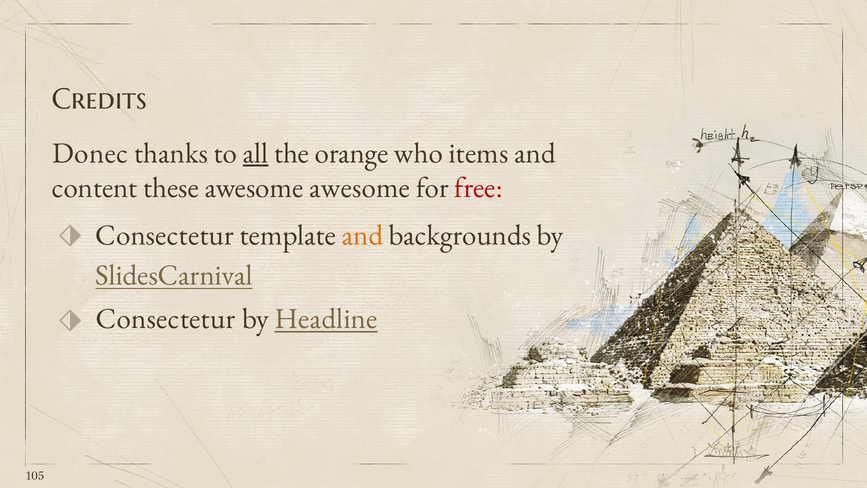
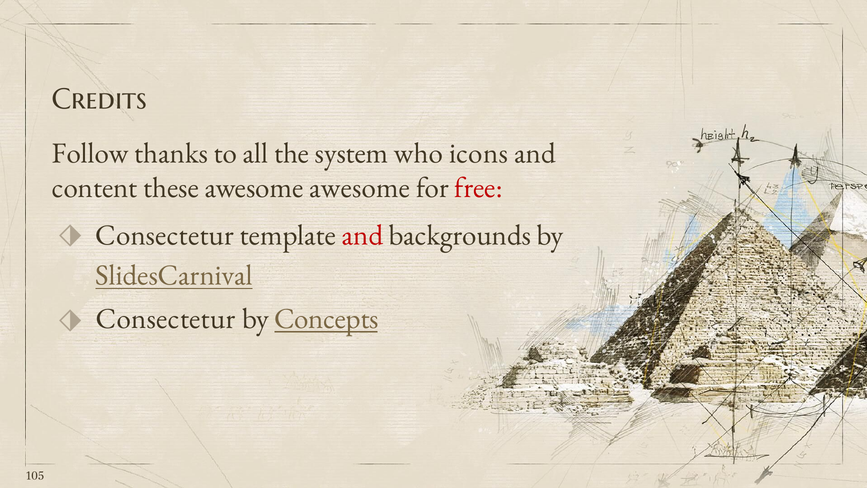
Donec: Donec -> Follow (90, 153)
all underline: present -> none (256, 153)
orange: orange -> system (352, 153)
items: items -> icons (478, 153)
and colour: orange -> red (363, 235)
Headline: Headline -> Concepts (326, 319)
